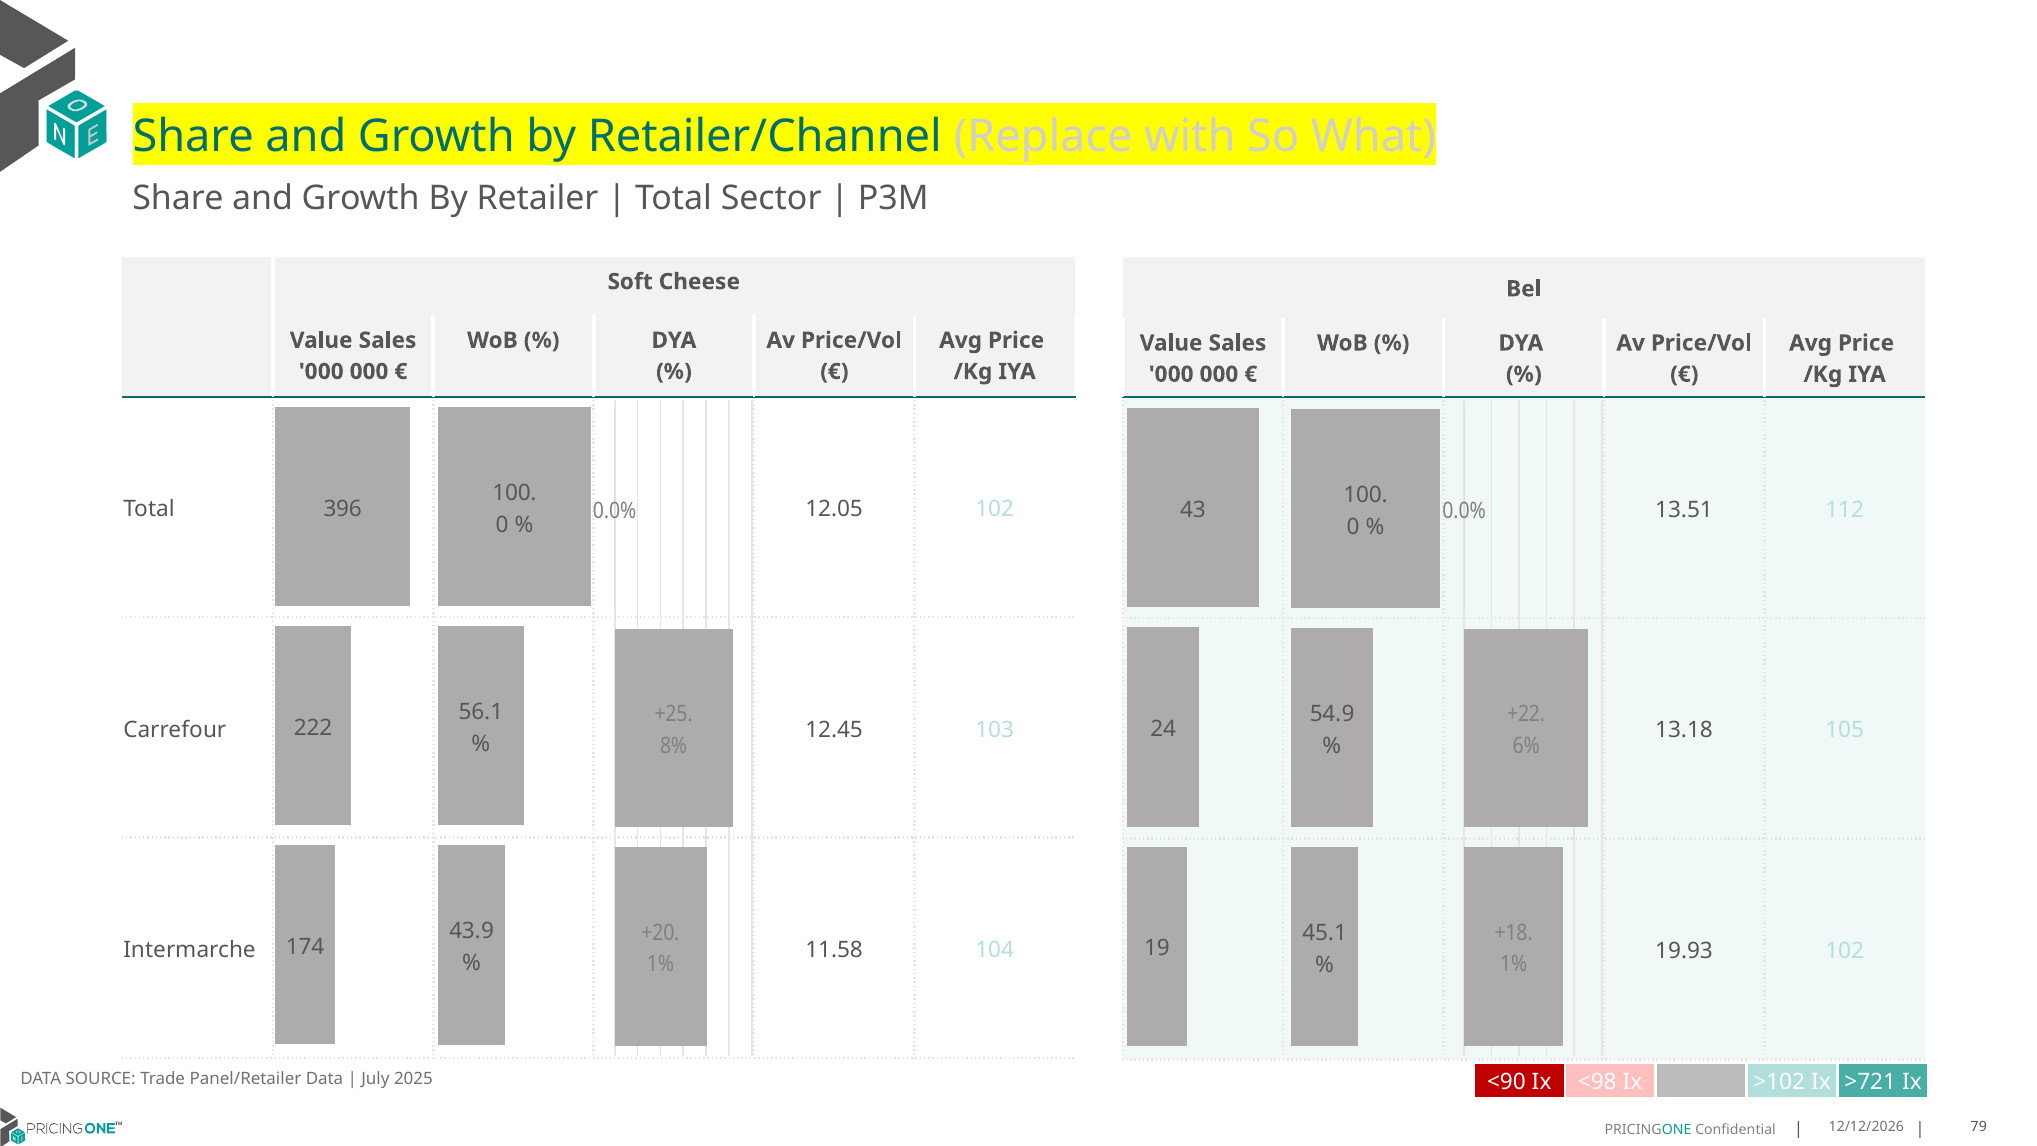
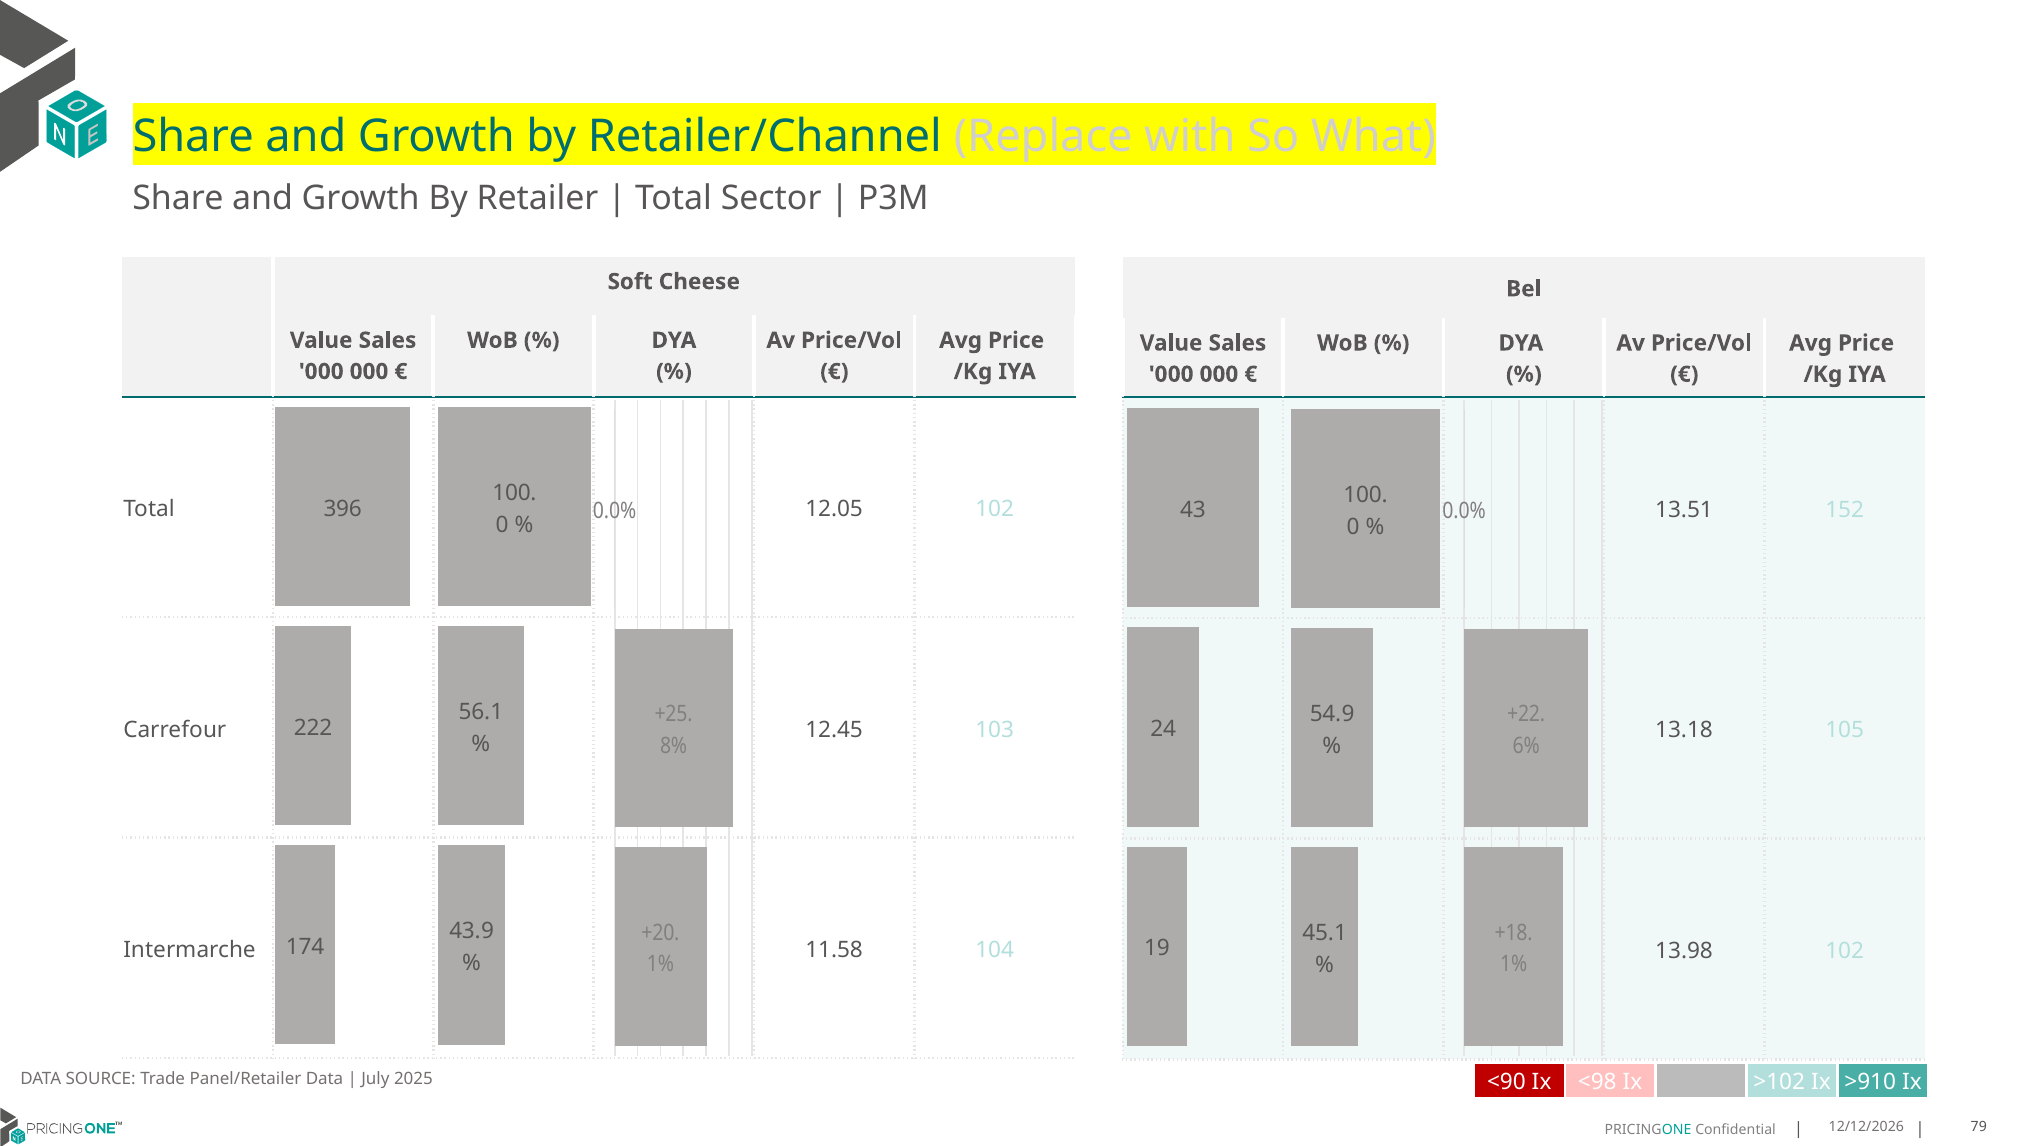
112: 112 -> 152 (1845, 510)
19.93: 19.93 -> 13.98 (1684, 951)
>721: >721 -> >910 (1870, 1082)
